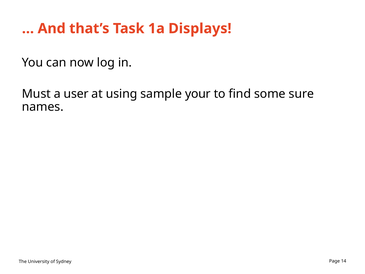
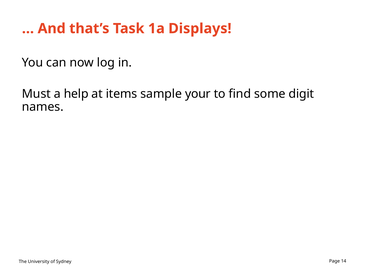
user: user -> help (76, 94)
using: using -> items (122, 94)
sure: sure -> digit (301, 94)
